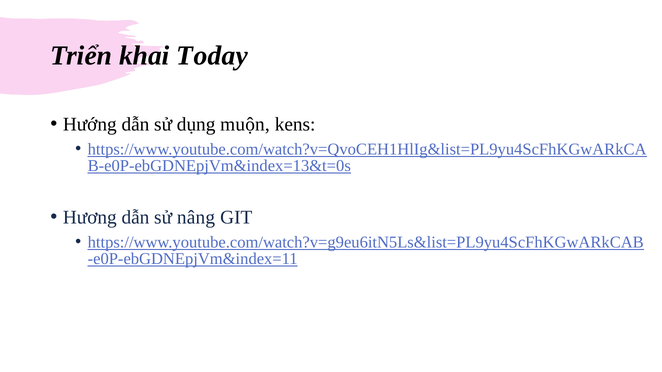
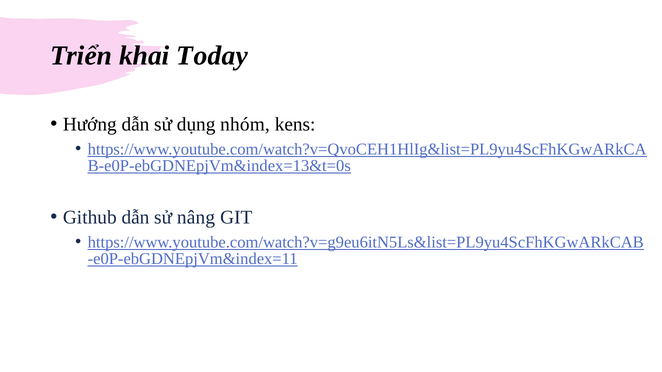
muộn: muộn -> nhóm (245, 125)
Hương: Hương -> Github (90, 218)
